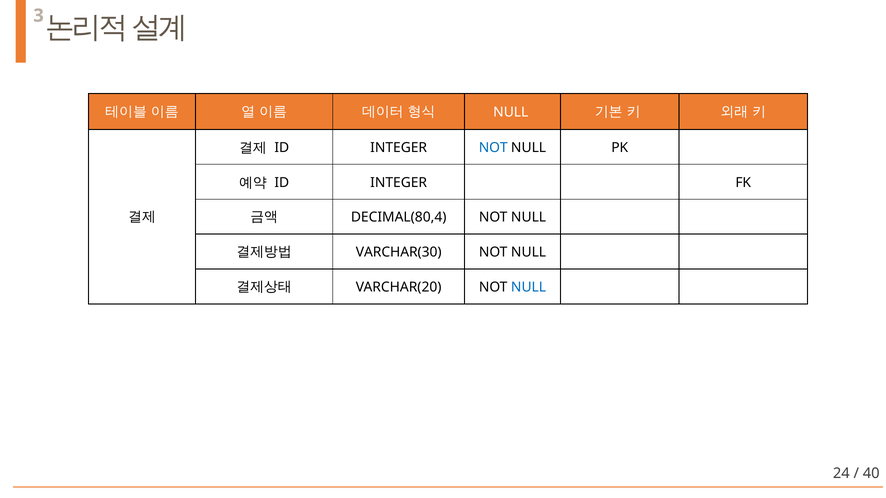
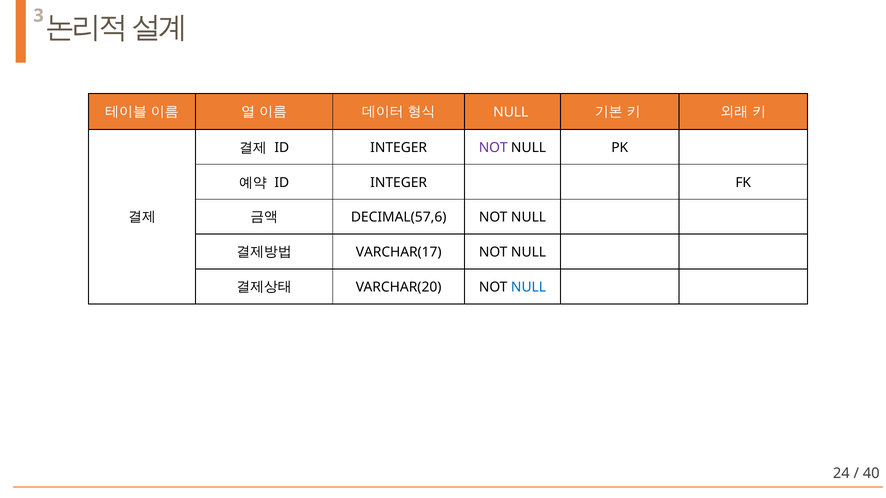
NOT colour: blue -> purple (493, 148)
DECIMAL(80,4: DECIMAL(80,4 -> DECIMAL(57,6 (399, 218)
VARCHAR(30: VARCHAR(30 -> VARCHAR(17 (399, 252)
